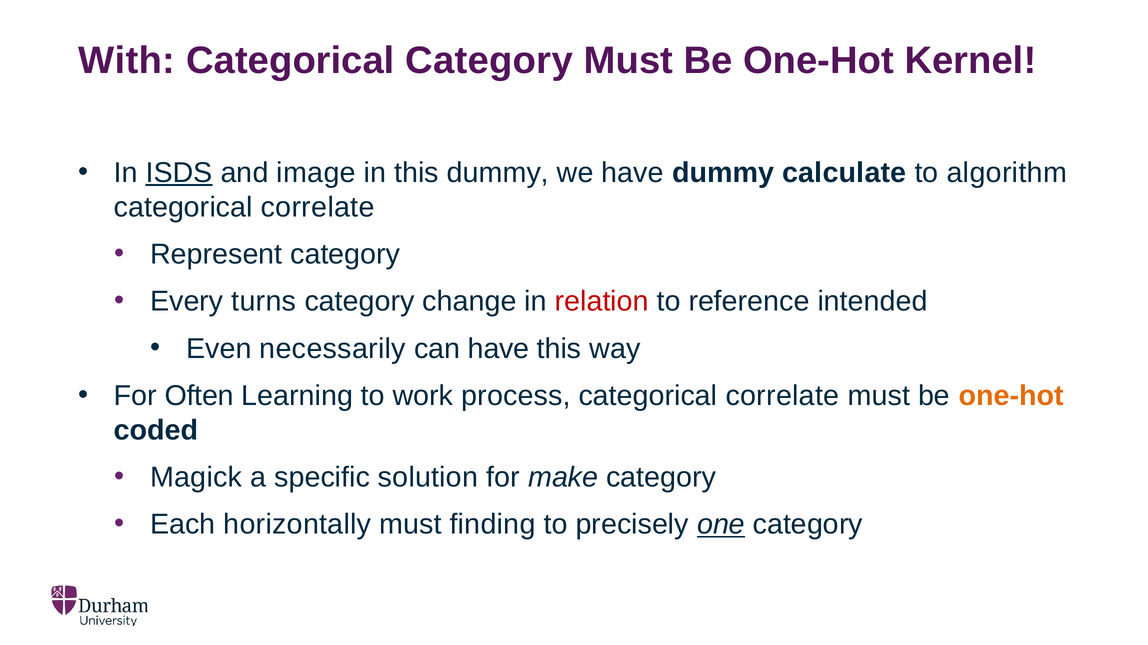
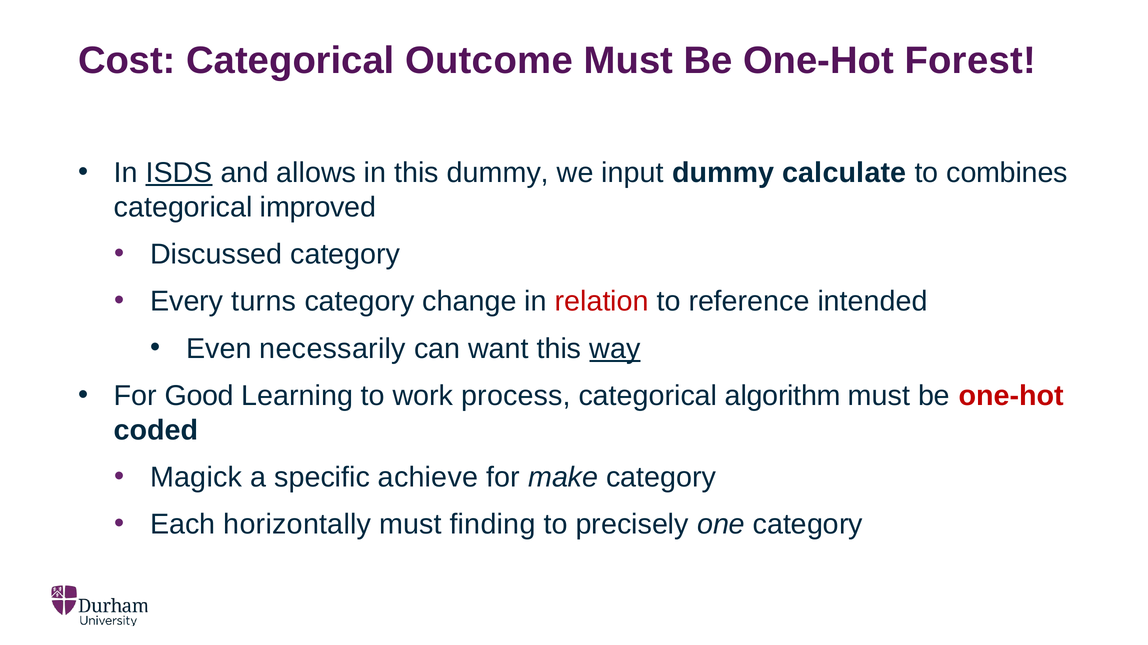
With: With -> Cost (127, 60)
Categorical Category: Category -> Outcome (489, 60)
Kernel: Kernel -> Forest (970, 60)
image: image -> allows (316, 173)
we have: have -> input (633, 173)
algorithm: algorithm -> combines (1007, 173)
correlate: correlate -> improved (318, 207)
Represent: Represent -> Discussed (216, 255)
can have: have -> want (498, 349)
way underline: none -> present (615, 349)
Often: Often -> Good (199, 396)
correlate: correlate -> algorithm (783, 396)
one-hot colour: orange -> red (1011, 396)
solution: solution -> achieve (428, 478)
one underline: present -> none (721, 525)
